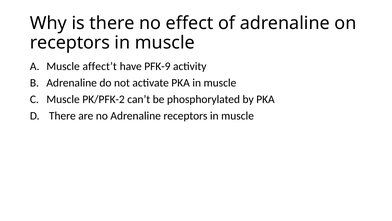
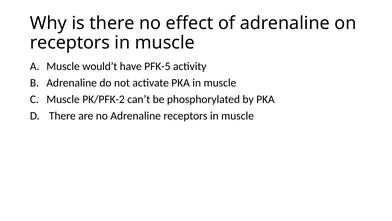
affect’t: affect’t -> would’t (100, 66)
PFK-9: PFK-9 -> PFK-5 (157, 66)
